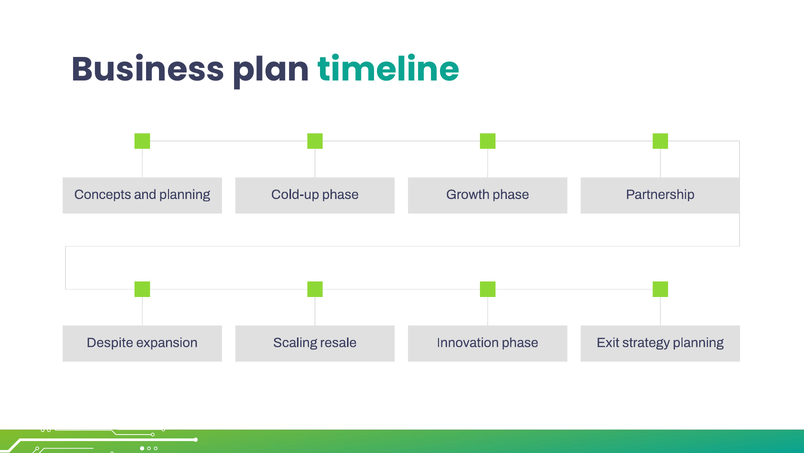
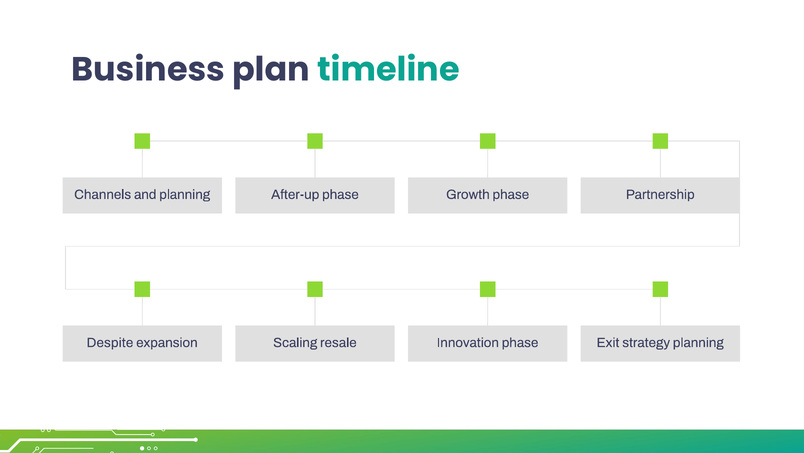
Concepts: Concepts -> Channels (103, 194)
Cold-up: Cold-up -> After-up (295, 194)
